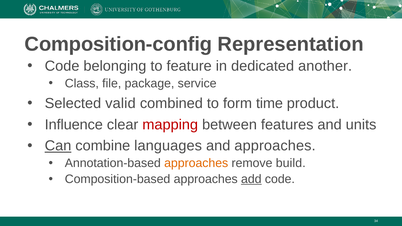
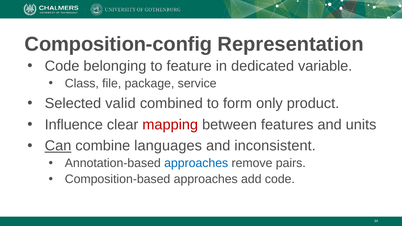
another: another -> variable (325, 66)
time: time -> only (269, 103)
and approaches: approaches -> inconsistent (275, 146)
approaches colour: orange -> blue (196, 163)
build: build -> pairs (291, 163)
add underline: present -> none (251, 179)
